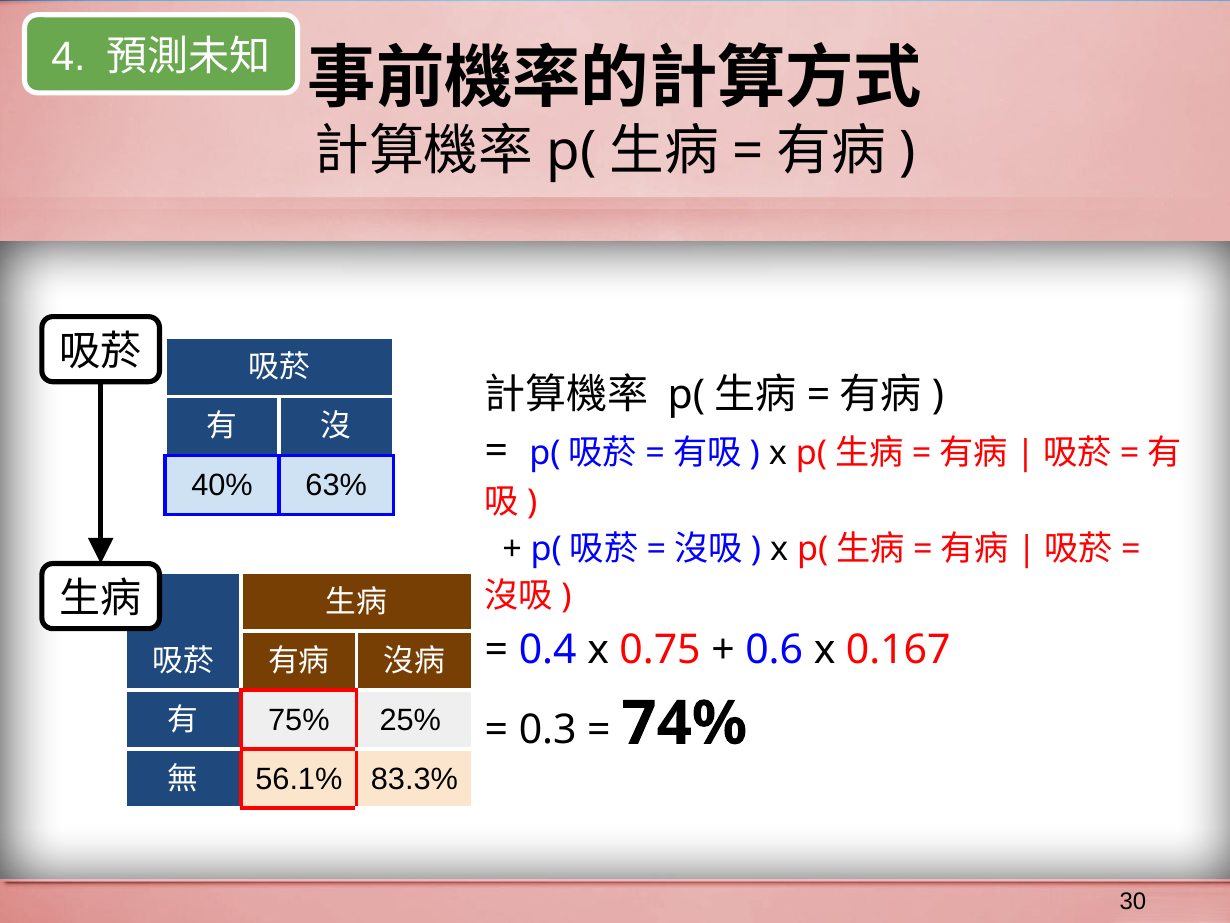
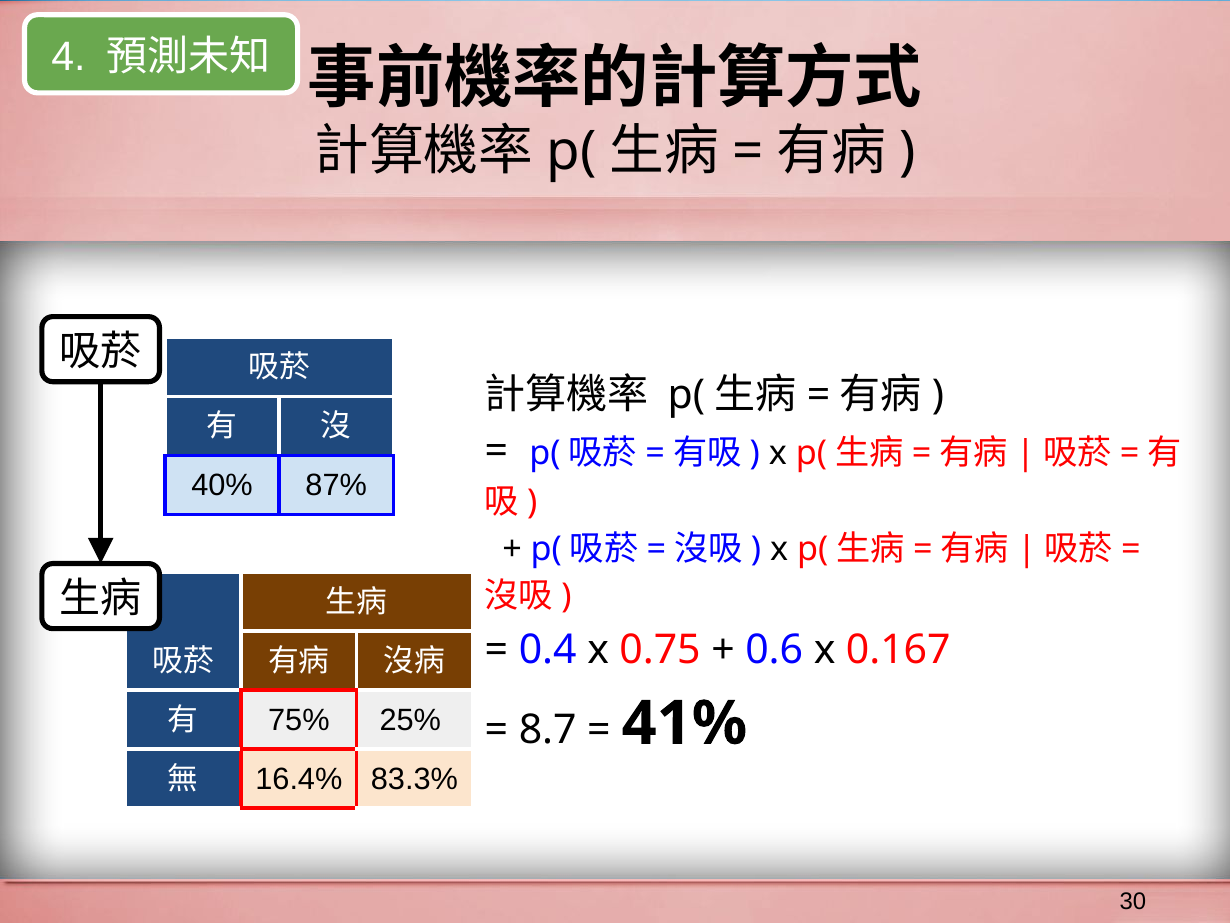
63%: 63% -> 87% (336, 485)
0.3: 0.3 -> 8.7 (548, 730)
74%: 74% -> 41% (684, 723)
56.1%: 56.1% -> 16.4% (299, 779)
